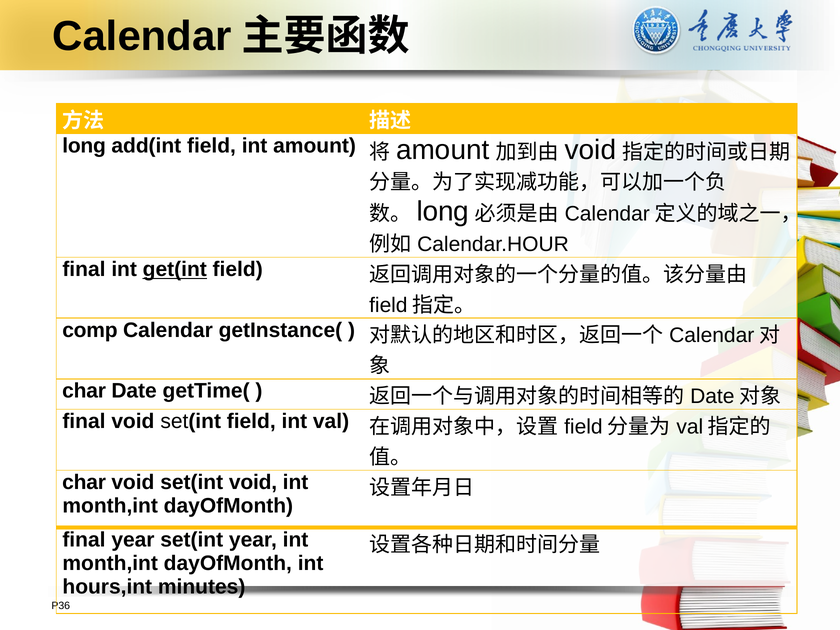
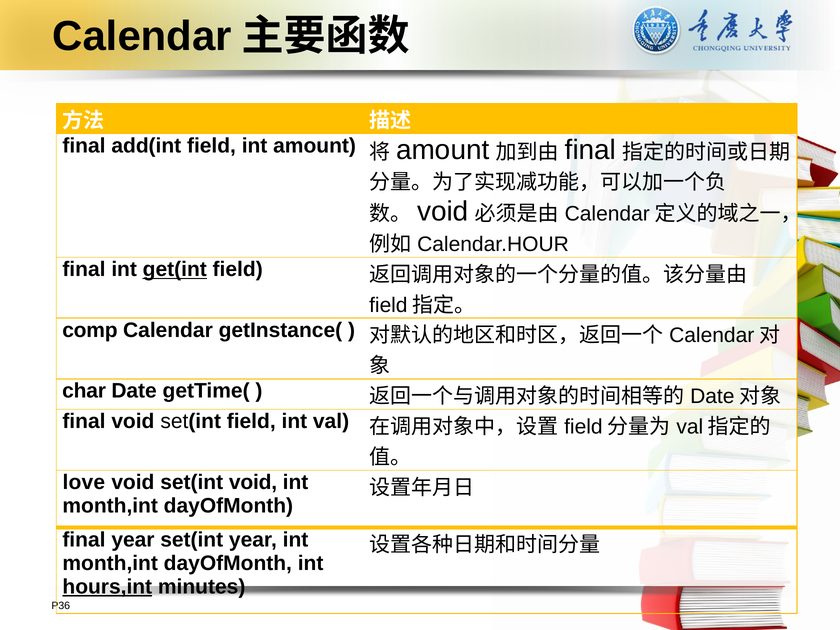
long: long -> final (84, 146)
void: void -> final (590, 150)
long: long -> void (443, 212)
char: char -> love (84, 482)
hours,int underline: none -> present (107, 587)
